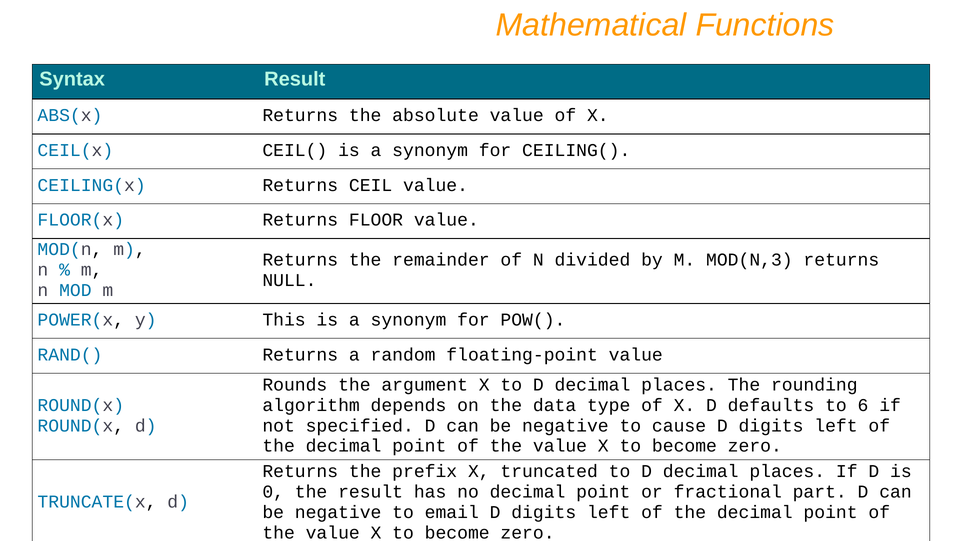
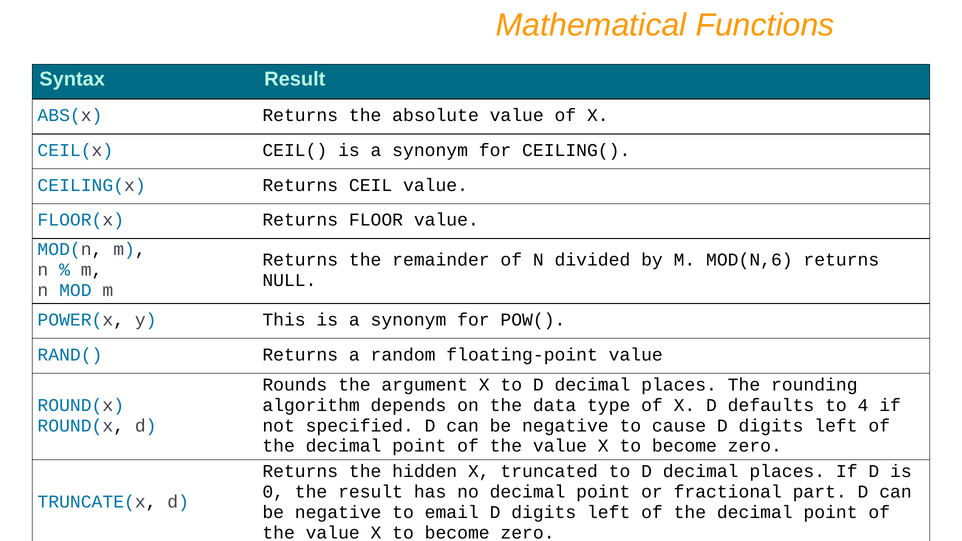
MOD(N,3: MOD(N,3 -> MOD(N,6 (749, 260)
6: 6 -> 4 (863, 405)
prefix: prefix -> hidden (425, 471)
